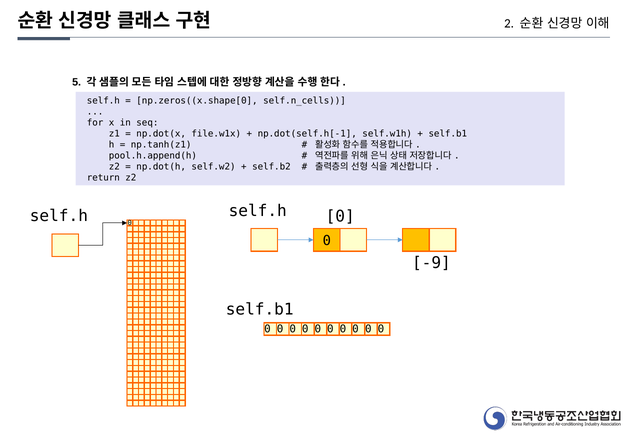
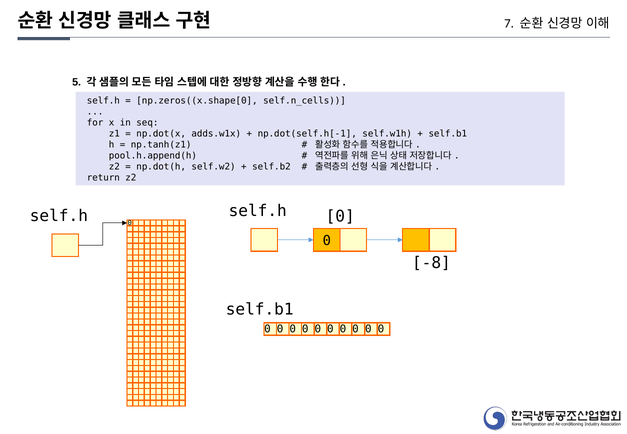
2: 2 -> 7 (509, 24)
file.w1x: file.w1x -> adds.w1x (216, 134)
-9: -9 -> -8 (431, 263)
